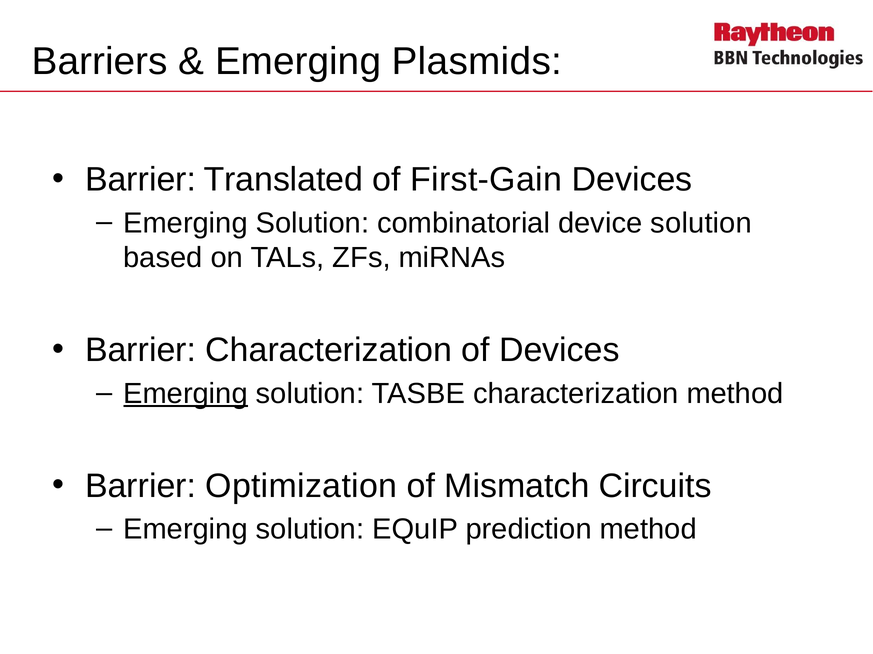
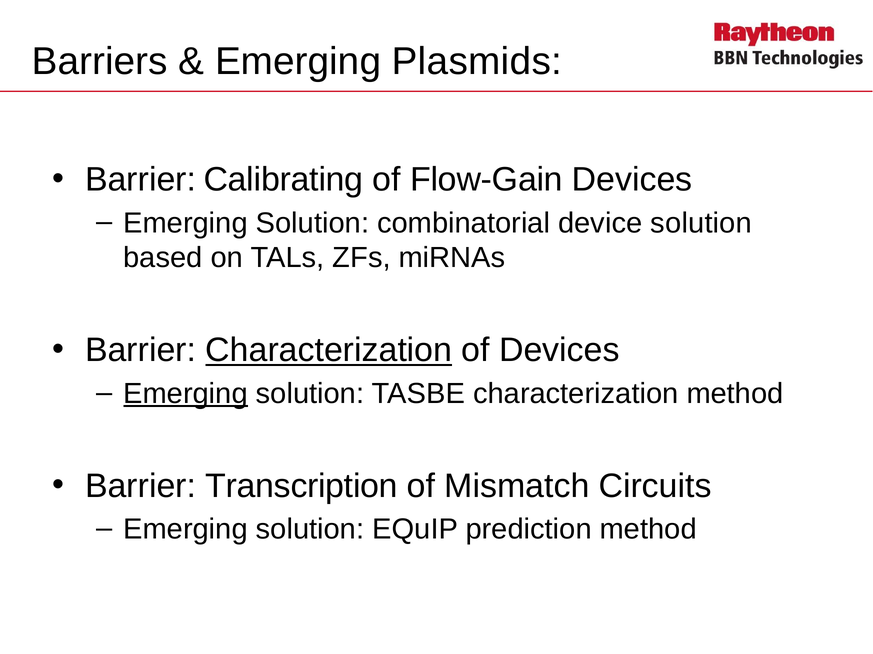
Translated: Translated -> Calibrating (283, 180)
First-Gain: First-Gain -> Flow-Gain (486, 180)
Characterization underline: none -> present (329, 351)
Optimization: Optimization -> Transcription (302, 487)
